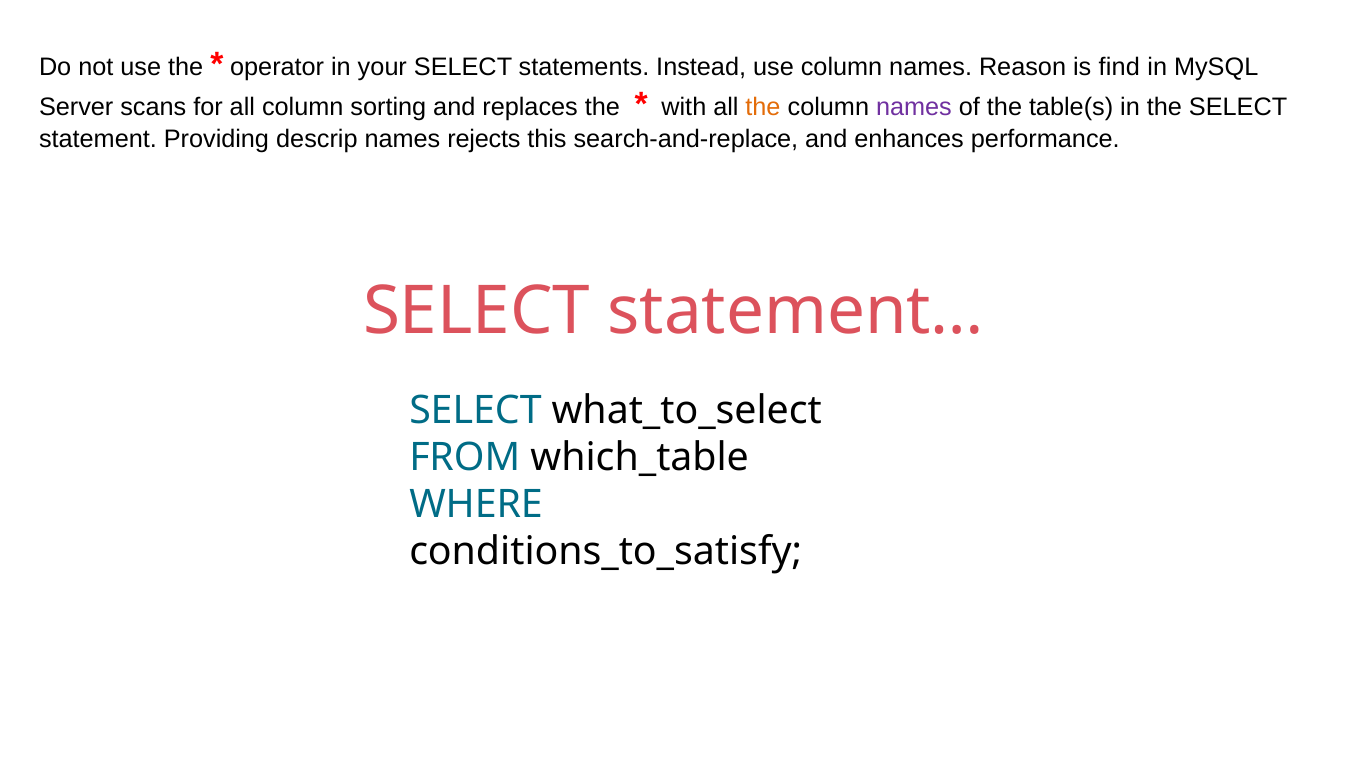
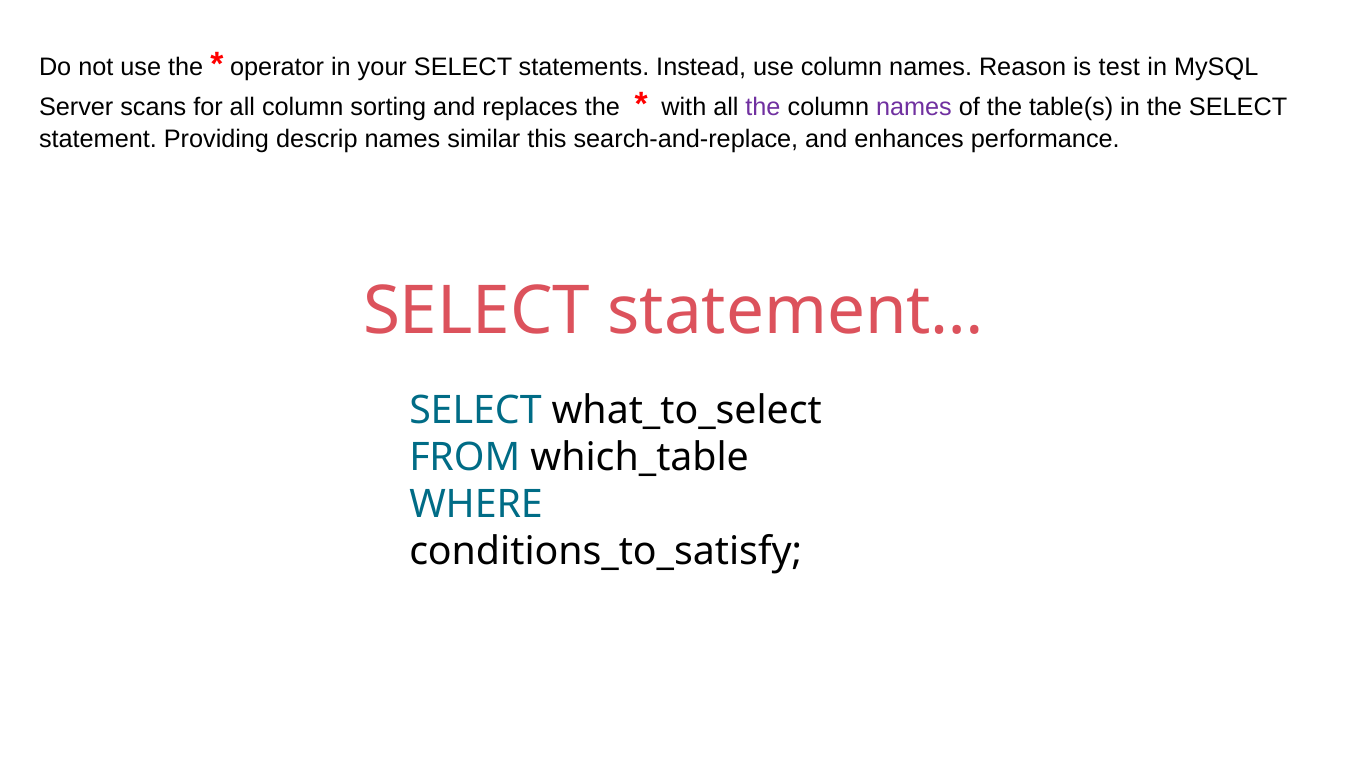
find: find -> test (1119, 67)
the colour: orange -> purple (763, 108)
rejects: rejects -> similar (484, 140)
